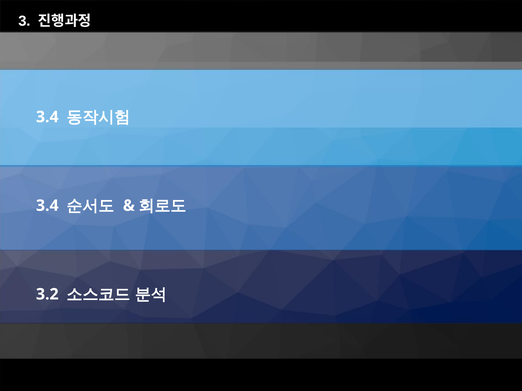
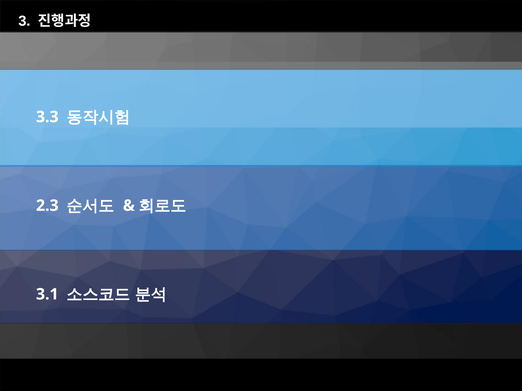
3.4: 3.4 -> 3.3 (47, 117)
3.4: 3.4 -> 2.3 (47, 206)
3.2: 3.2 -> 3.1 (47, 295)
